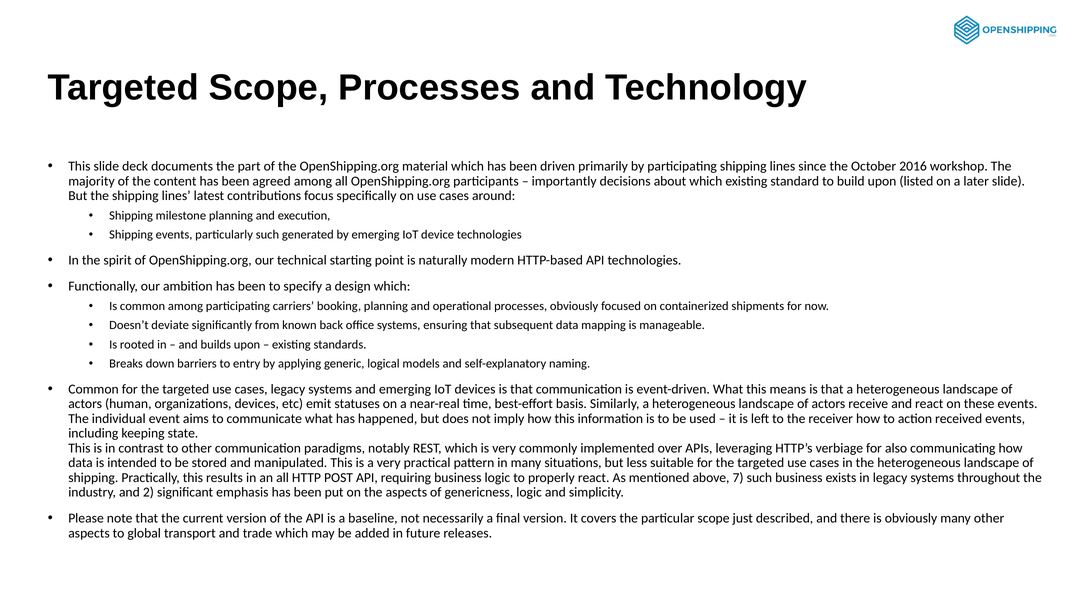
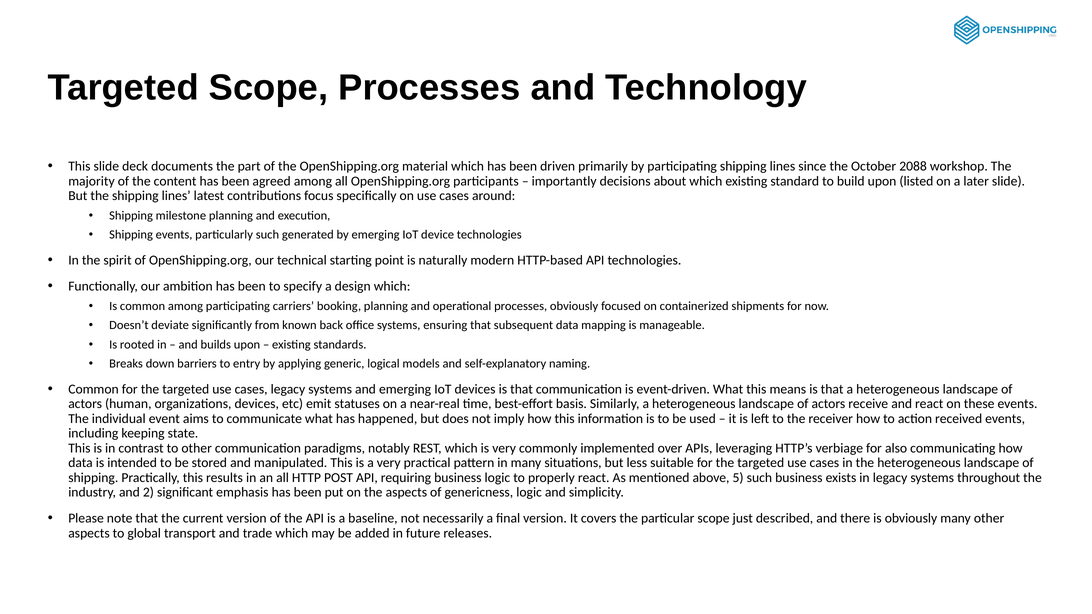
2016: 2016 -> 2088 (913, 166)
7: 7 -> 5 (738, 478)
